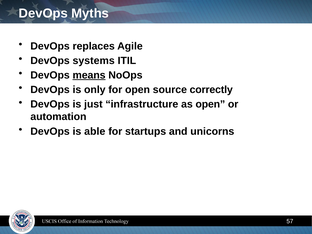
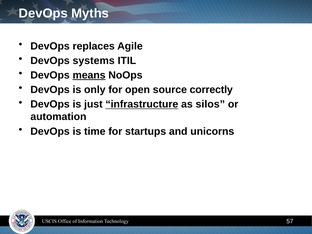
infrastructure underline: none -> present (142, 104)
as open: open -> silos (210, 104)
able: able -> time (95, 131)
